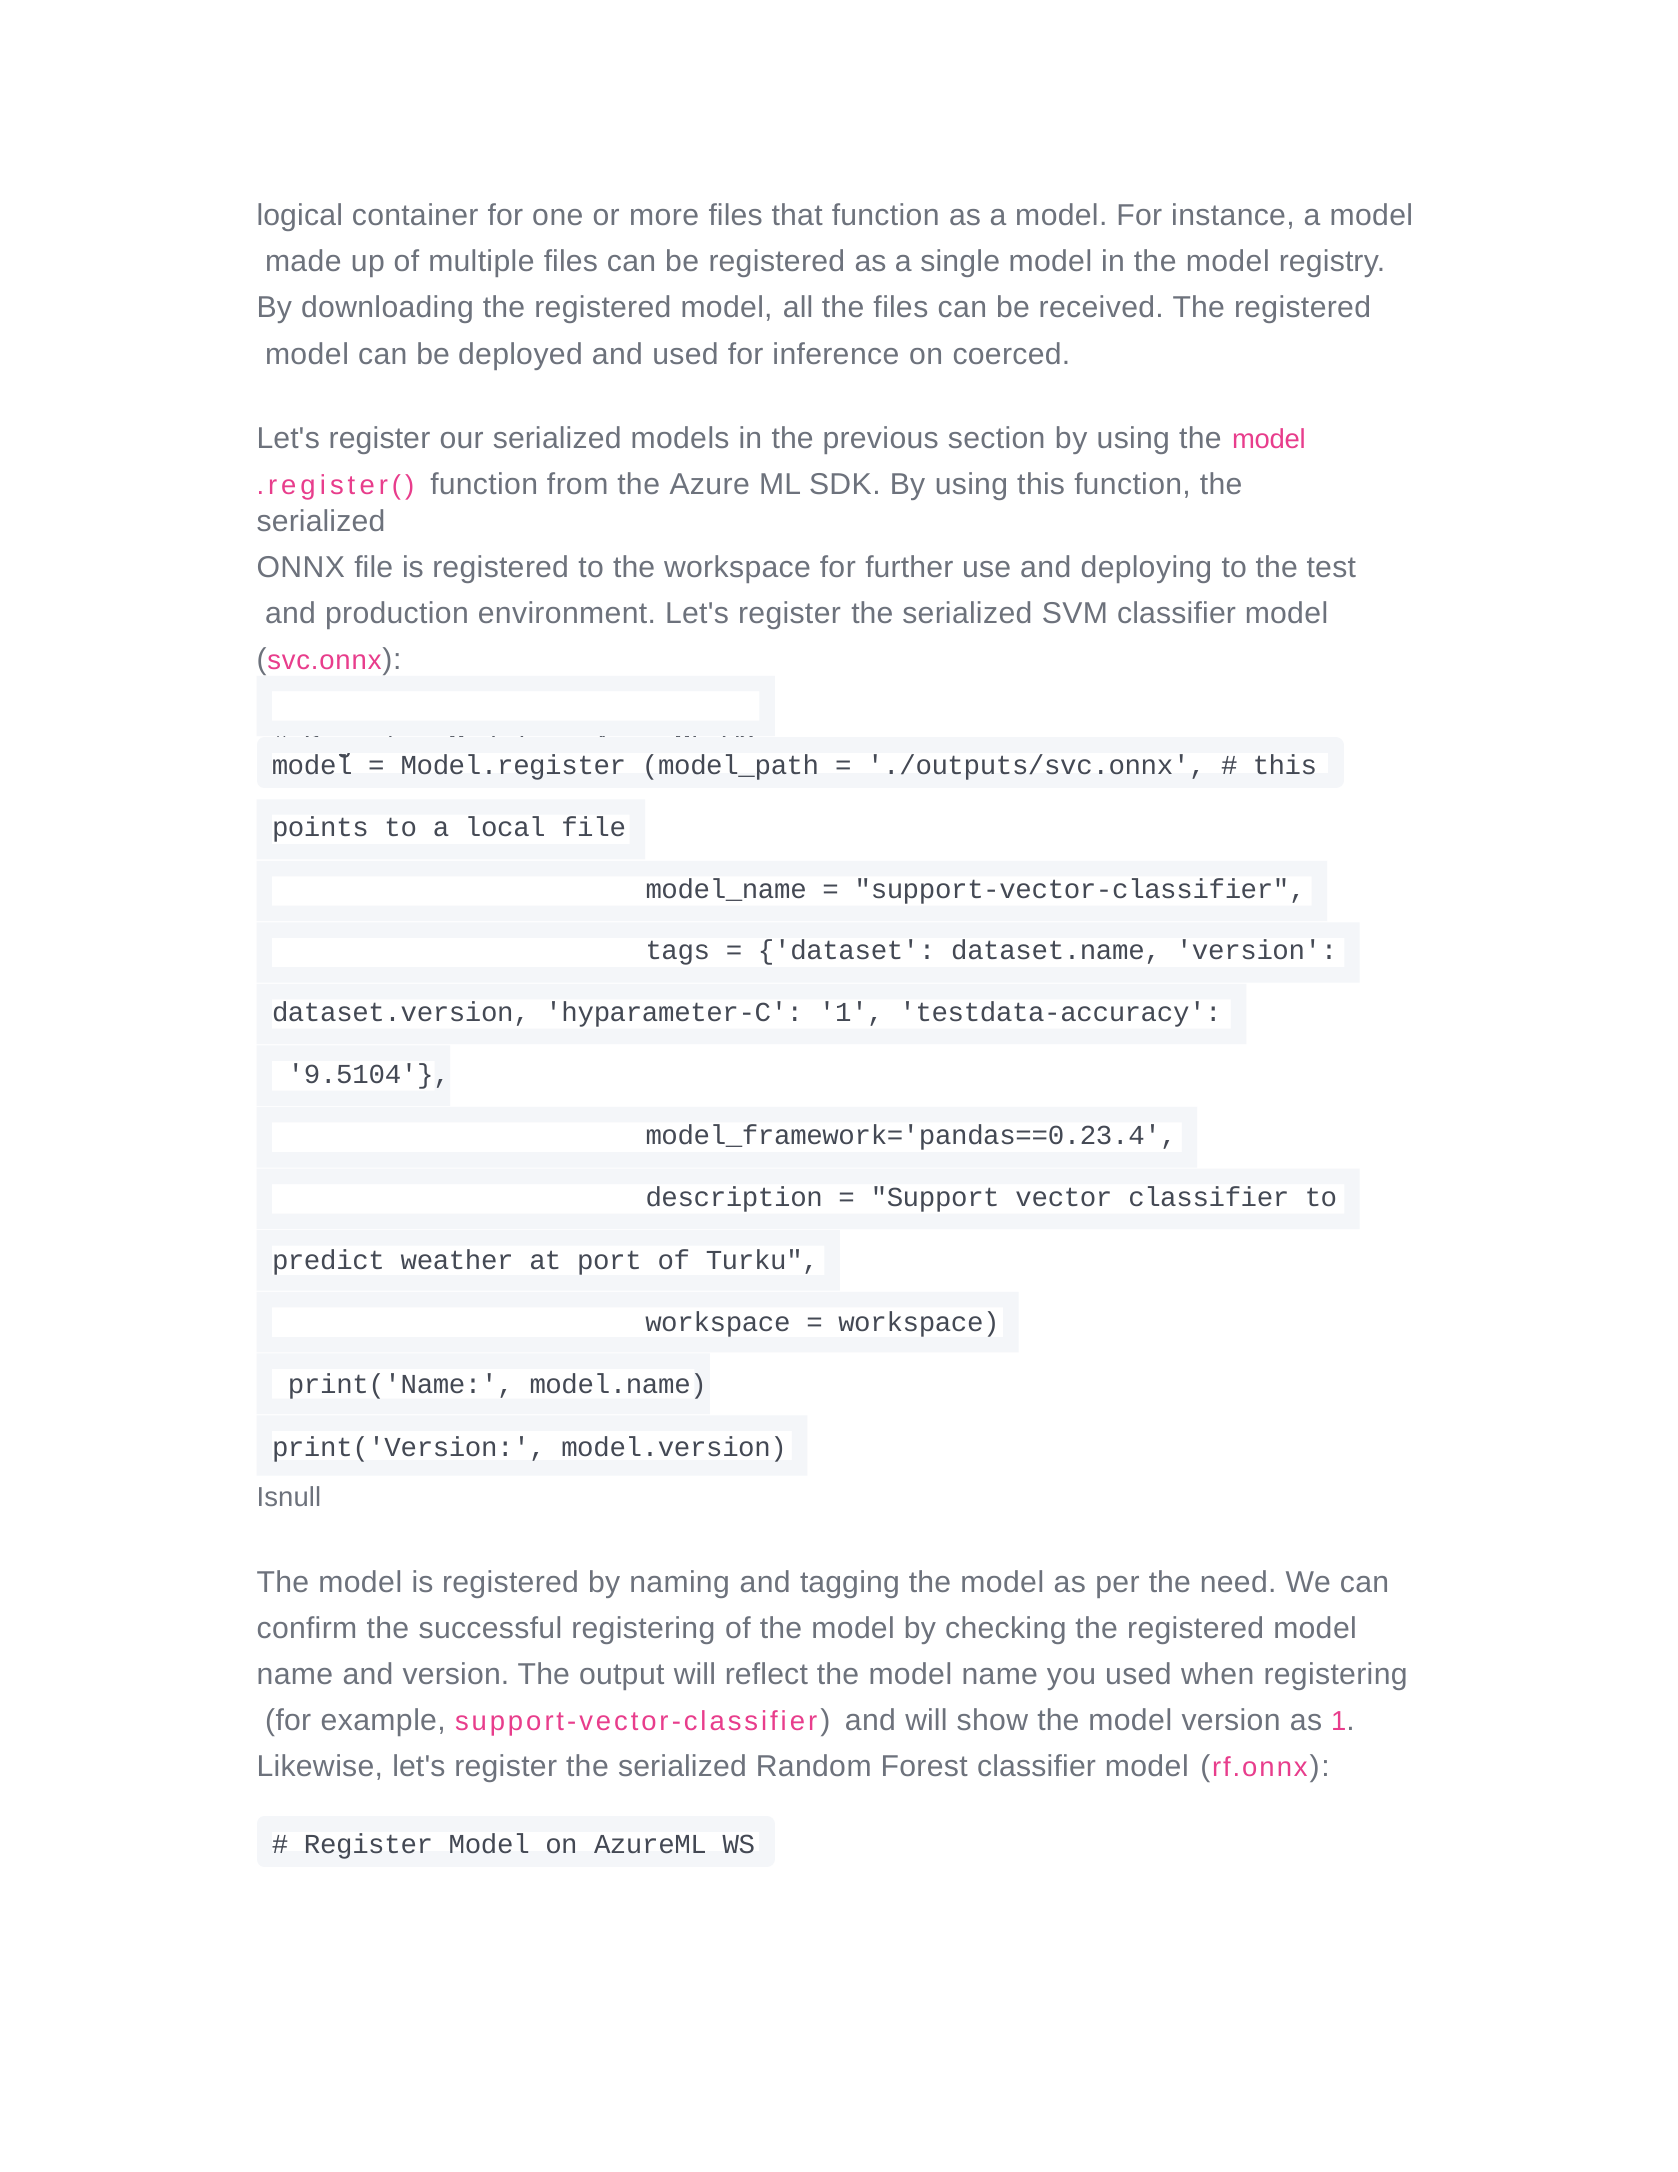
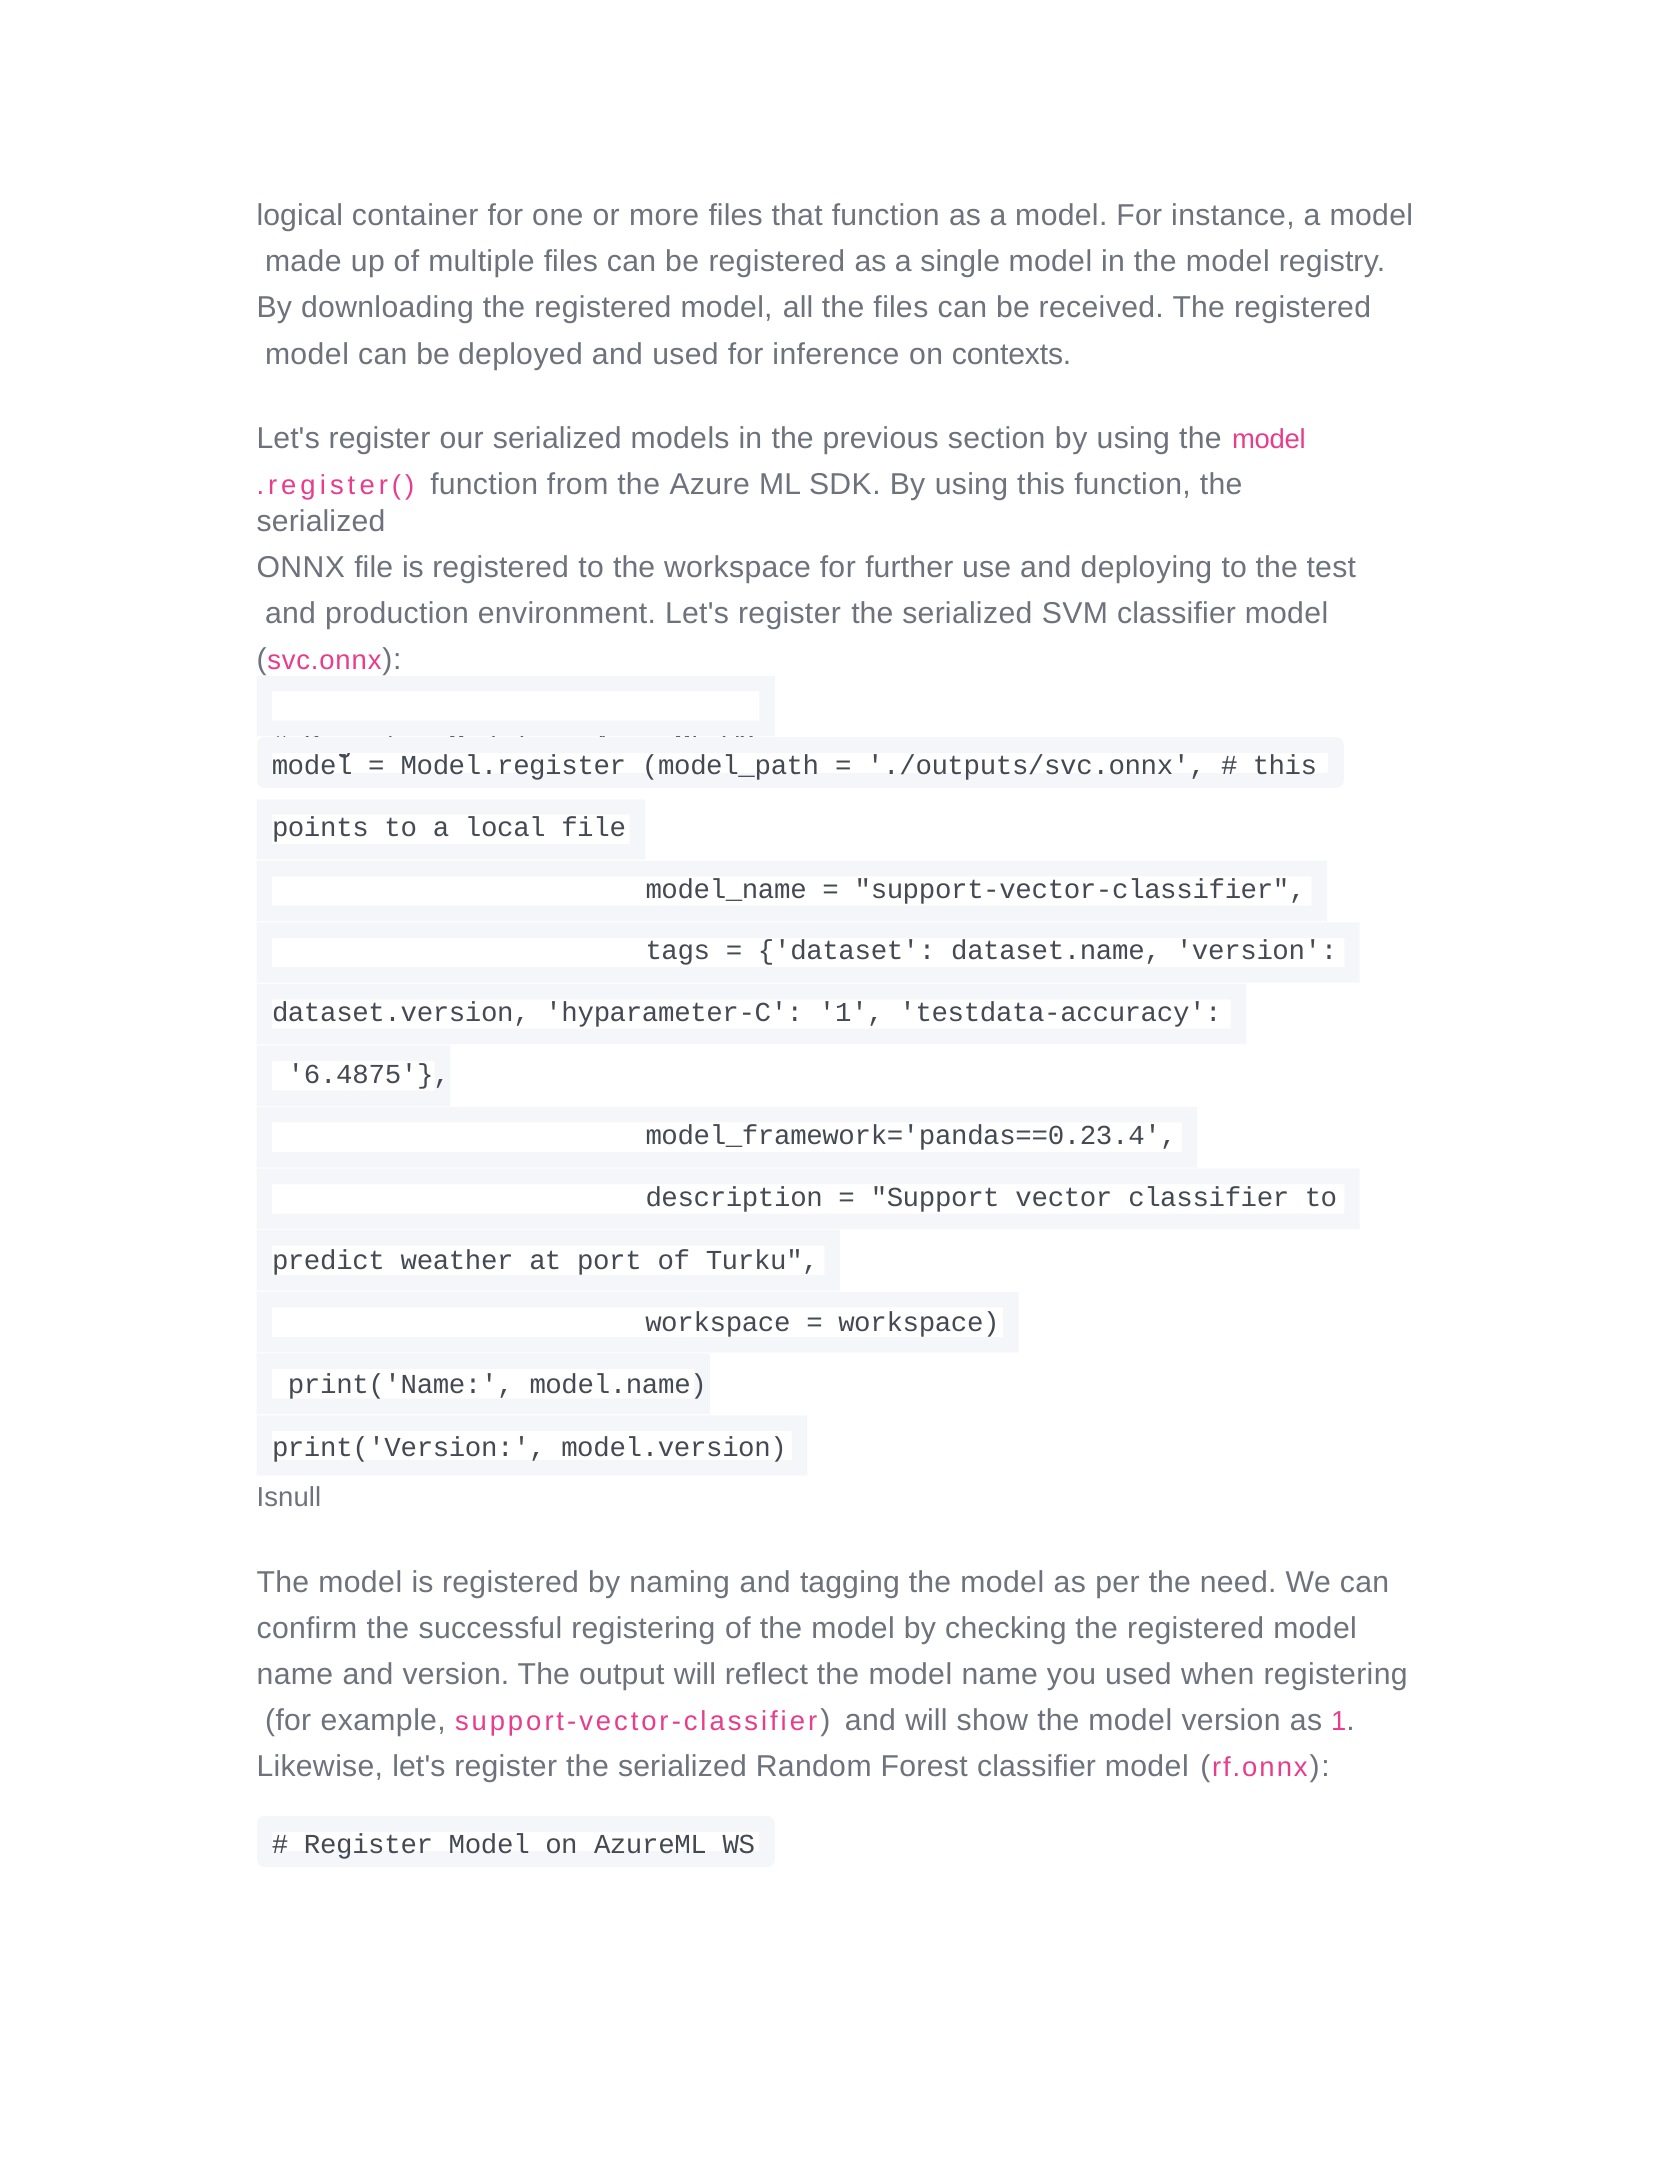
coerced: coerced -> contexts (1012, 354)
9.5104: 9.5104 -> 6.4875 (369, 1074)
